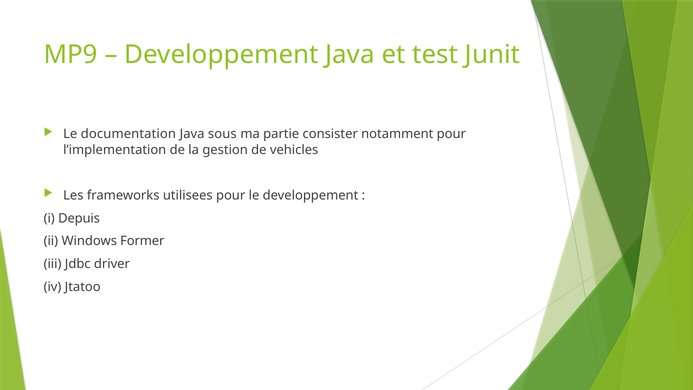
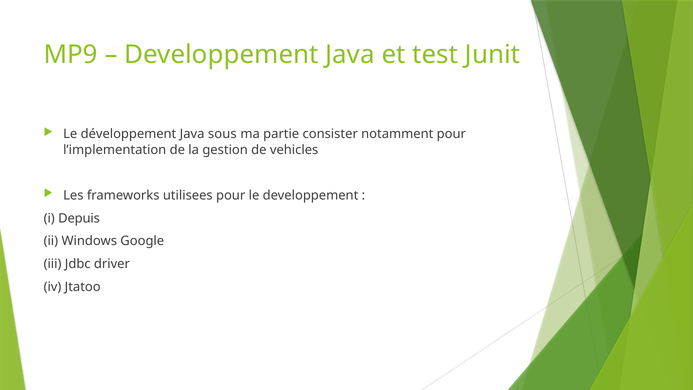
documentation: documentation -> développement (128, 134)
Former: Former -> Google (142, 241)
